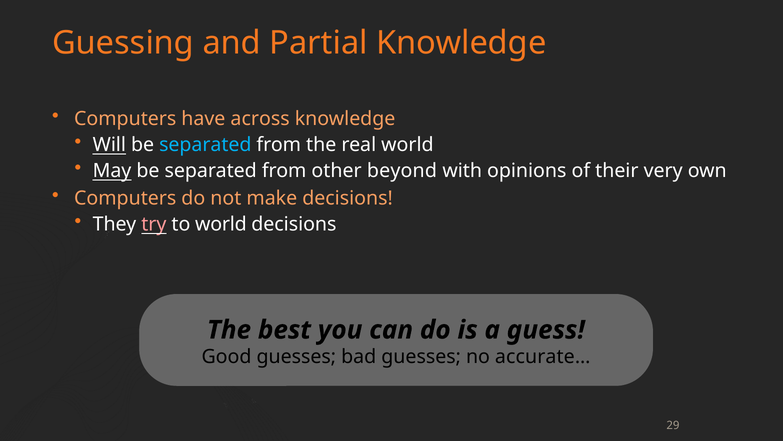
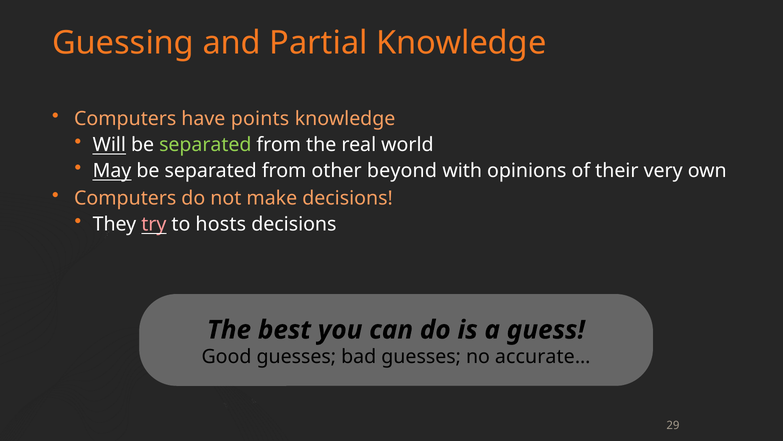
across: across -> points (260, 119)
separated colour: light blue -> light green (205, 145)
to world: world -> hosts (221, 224)
